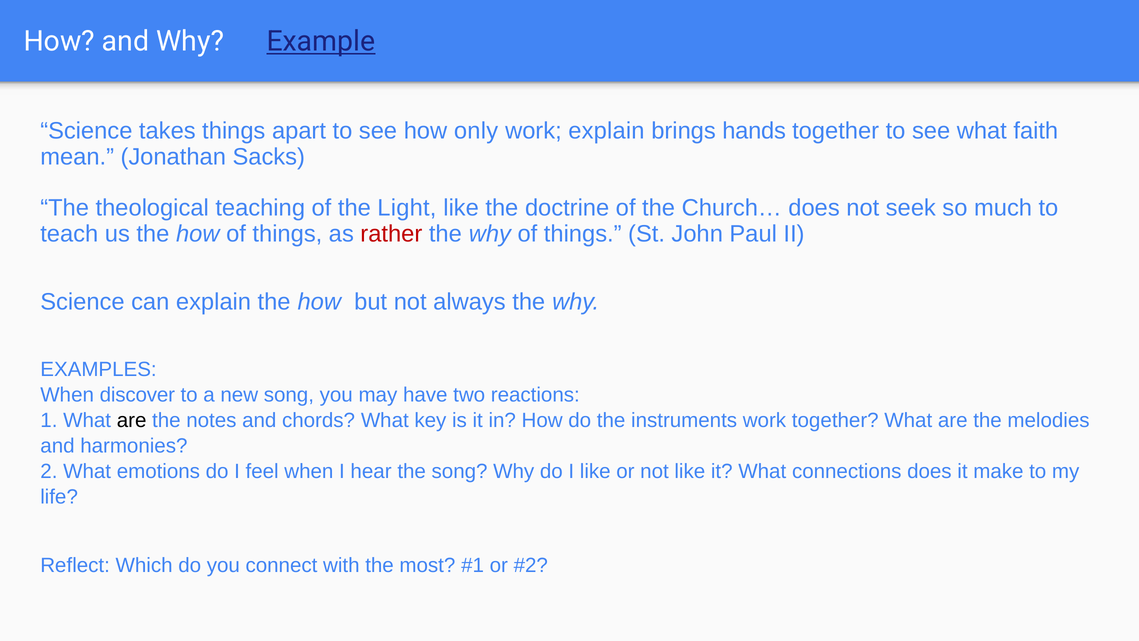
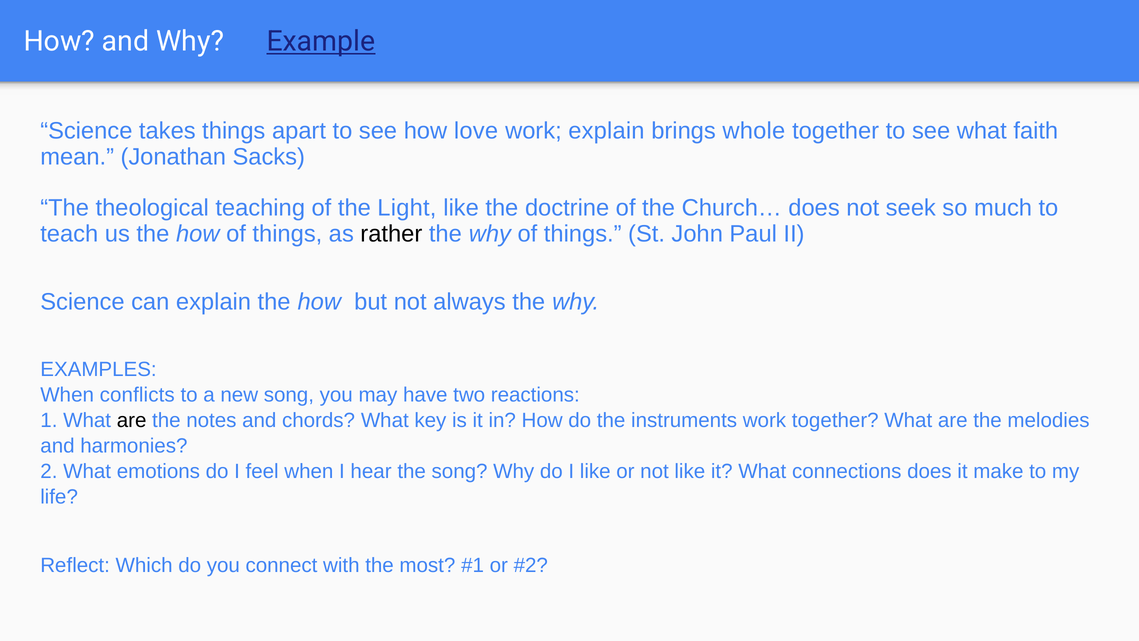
only: only -> love (476, 131)
hands: hands -> whole (754, 131)
rather colour: red -> black (391, 234)
discover: discover -> conflicts (137, 395)
